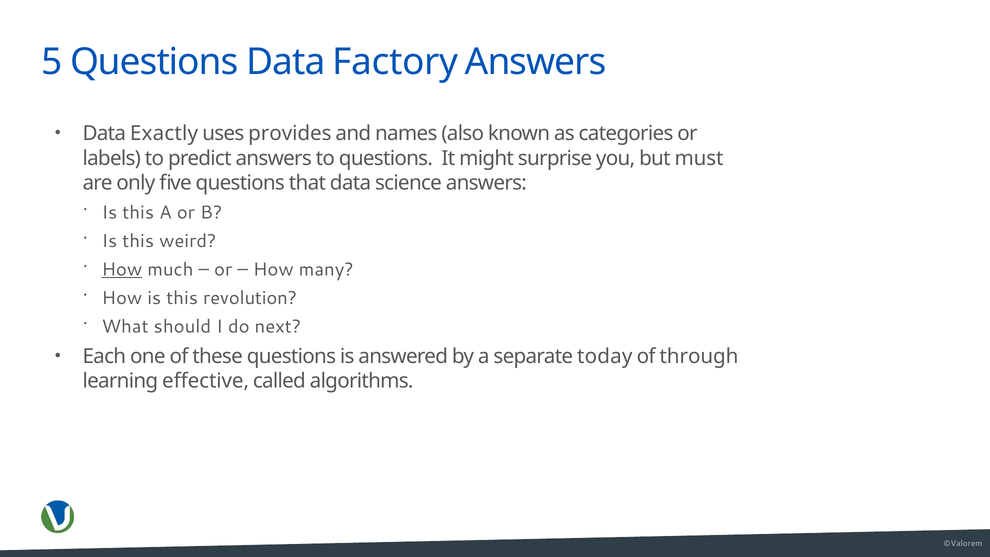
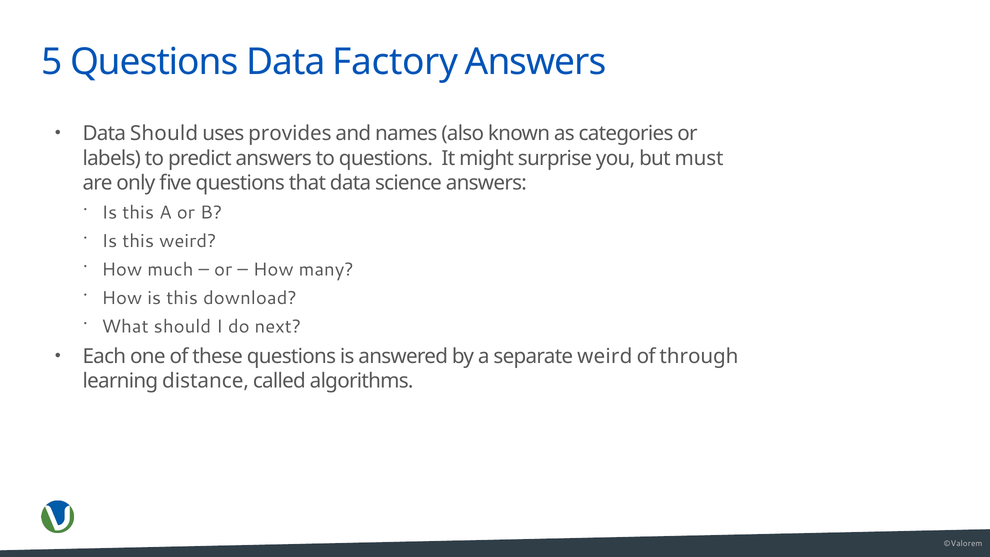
Data Exactly: Exactly -> Should (164, 133)
How underline: present -> none (122, 269)
revolution: revolution -> download (250, 298)
separate today: today -> weird (605, 356)
effective: effective -> distance (206, 381)
